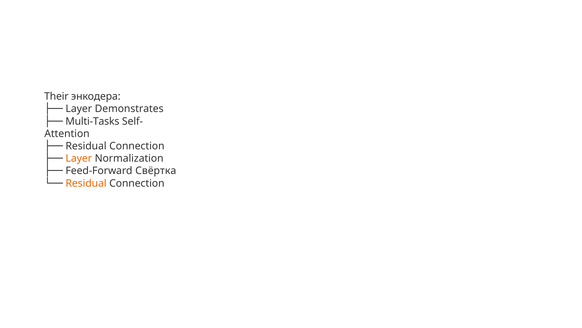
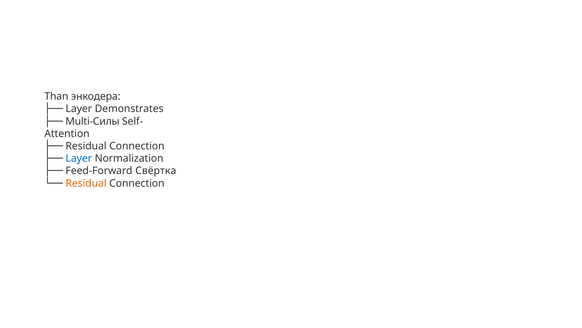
Their: Their -> Than (56, 96)
Multi-Tasks: Multi-Tasks -> Multi-Силы (92, 121)
Layer colour: orange -> blue (79, 158)
